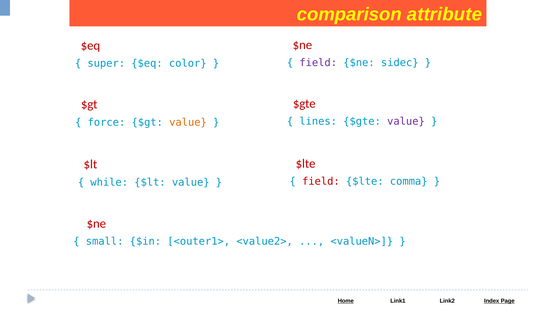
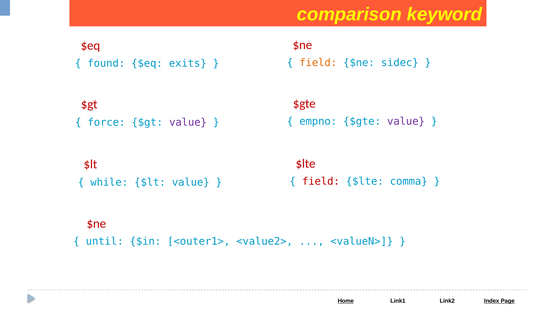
attribute: attribute -> keyword (445, 14)
field colour: purple -> orange (318, 63)
super: super -> found (106, 63)
color: color -> exits (188, 63)
lines: lines -> empno (318, 121)
value colour: orange -> purple (188, 122)
small: small -> until (105, 241)
